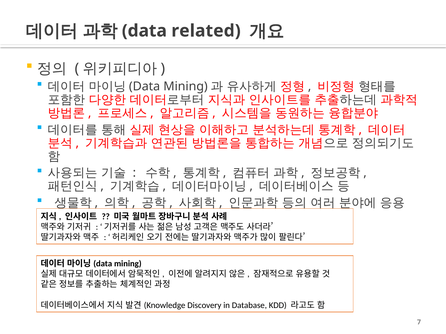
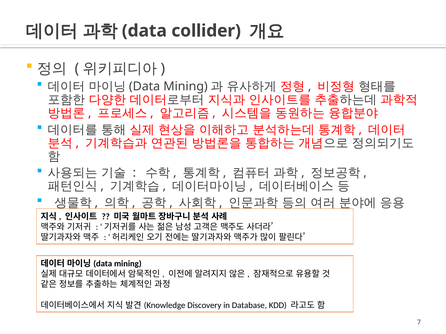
related: related -> collider (206, 31)
